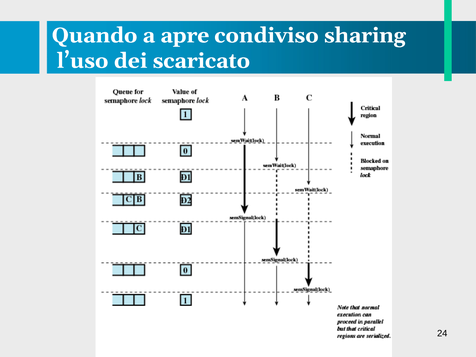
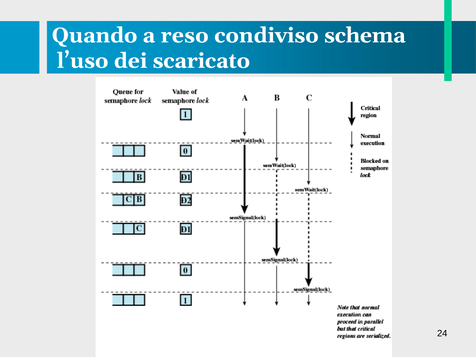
apre: apre -> reso (185, 35)
sharing: sharing -> schema (365, 35)
